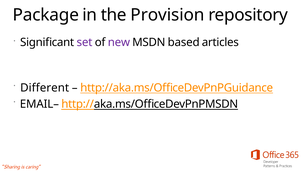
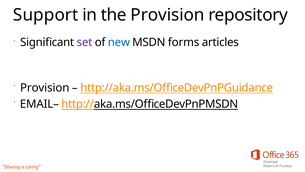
Package: Package -> Support (46, 15)
new colour: purple -> blue (119, 42)
based: based -> forms (184, 42)
Different: Different -> Provision (45, 88)
